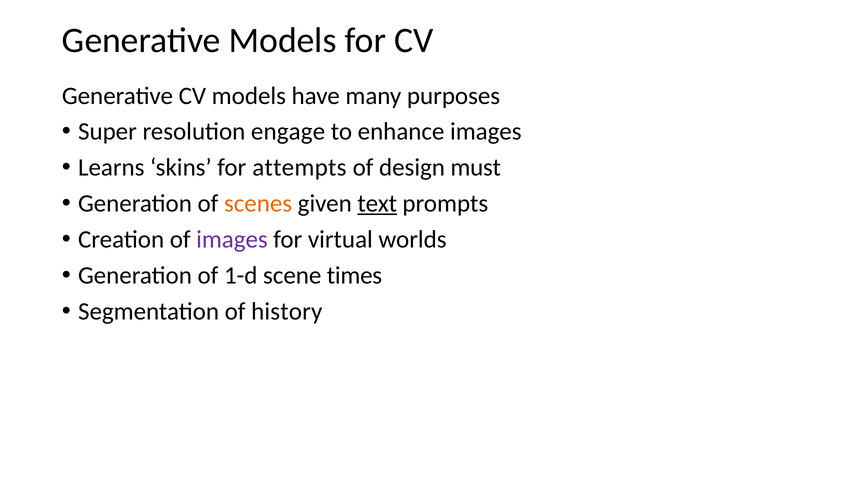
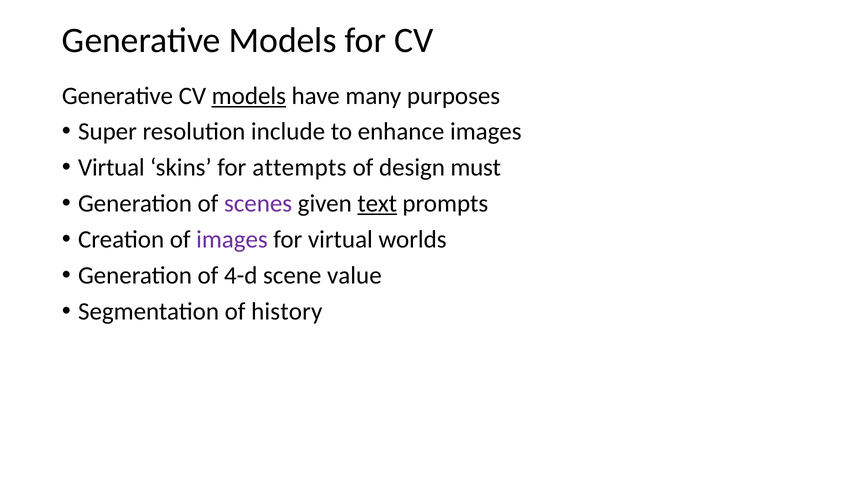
models underline: none -> present (249, 96)
engage: engage -> include (288, 132)
Learns: Learns -> Virtual (111, 168)
scenes colour: orange -> purple (258, 203)
1-d: 1-d -> 4-d (241, 275)
times: times -> value (354, 275)
